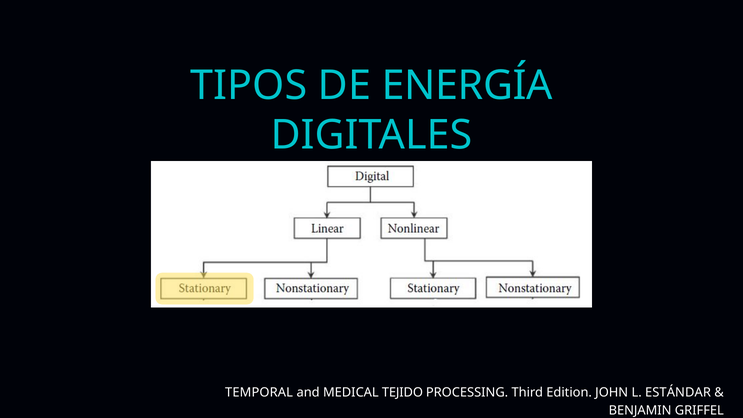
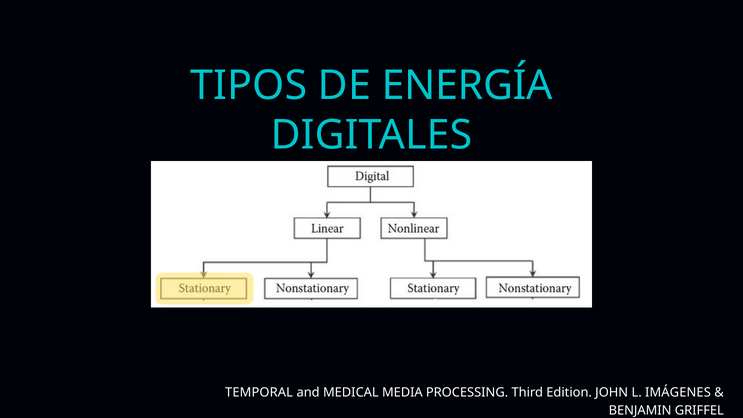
TEJIDO: TEJIDO -> MEDIA (402, 393)
ESTÁNDAR: ESTÁNDAR -> IMÁGENES (678, 393)
